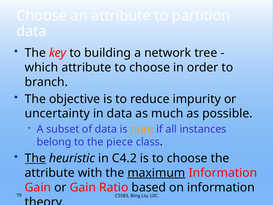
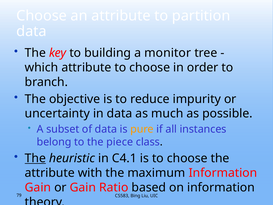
network: network -> monitor (168, 53)
C4.2: C4.2 -> C4.1 (124, 158)
maximum underline: present -> none (156, 173)
